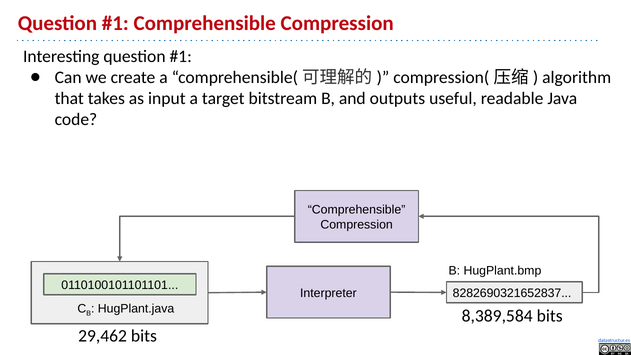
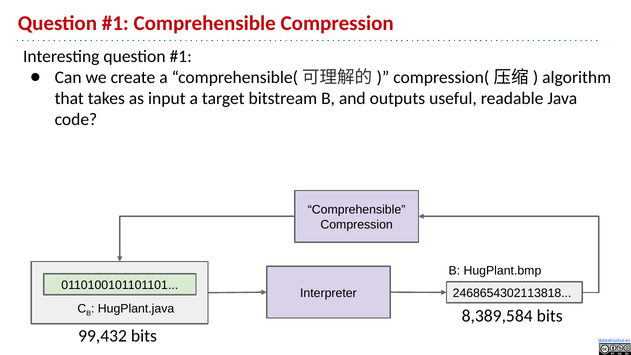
8282690321652837: 8282690321652837 -> 2468654302113818 (512, 293)
29,462: 29,462 -> 99,432 (103, 336)
